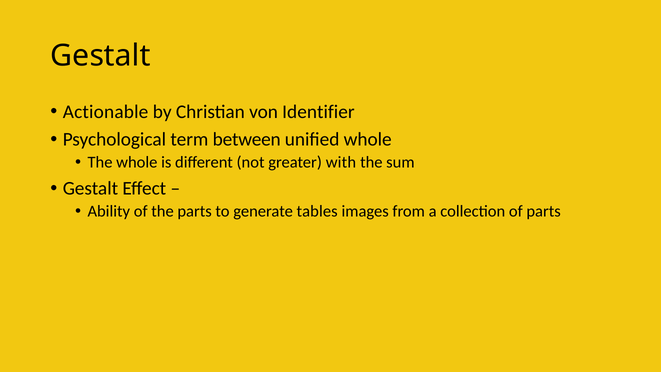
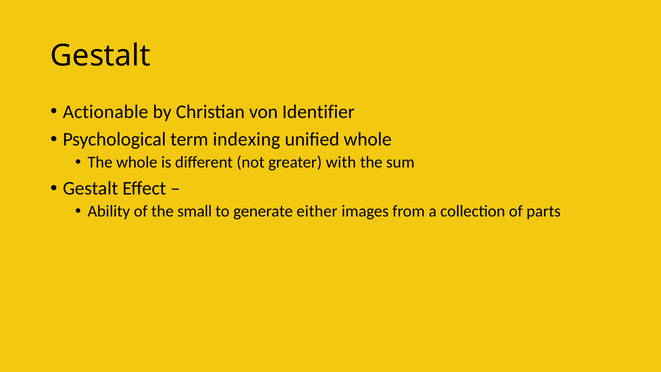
between: between -> indexing (247, 139)
the parts: parts -> small (195, 211)
tables: tables -> either (317, 211)
